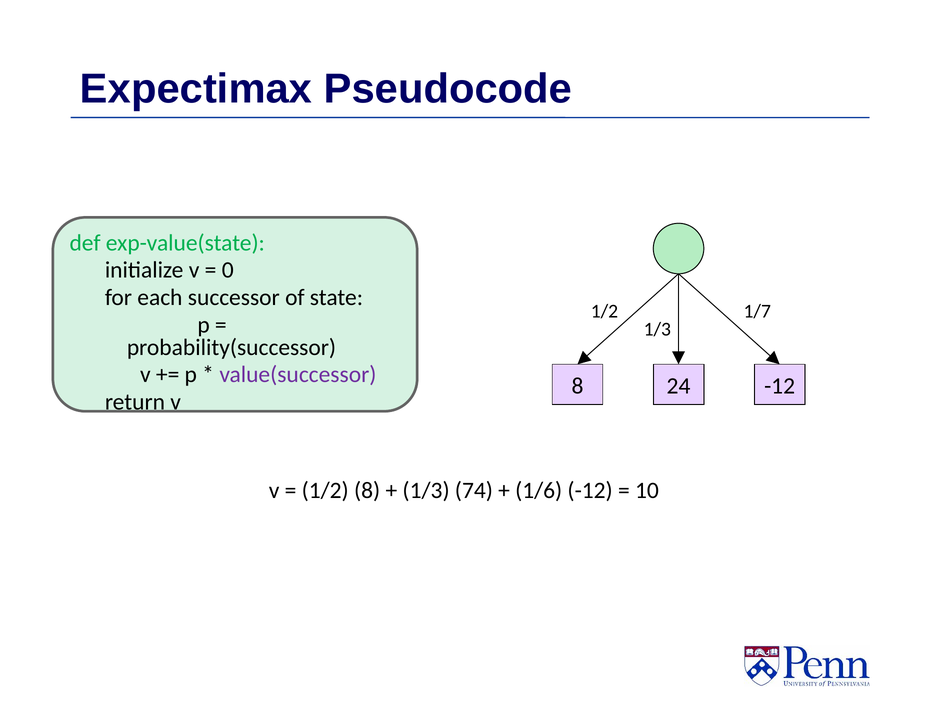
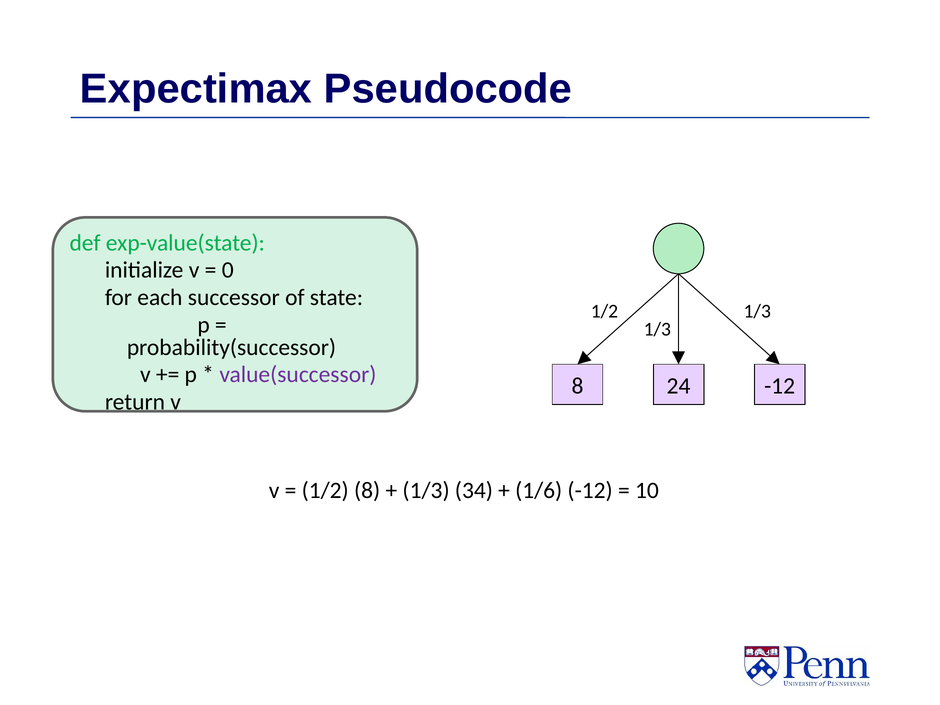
1/7: 1/7 -> 1/3 (757, 312)
74: 74 -> 34 (474, 490)
